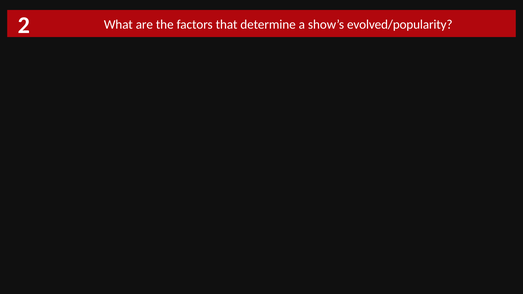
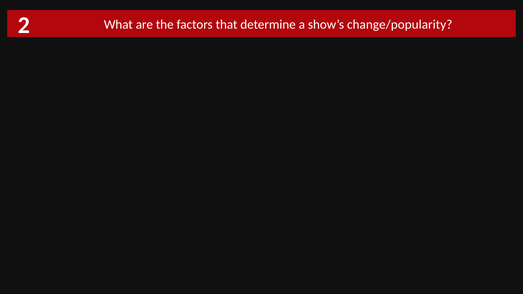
evolved/popularity: evolved/popularity -> change/popularity (400, 24)
